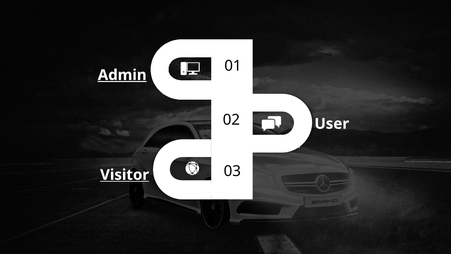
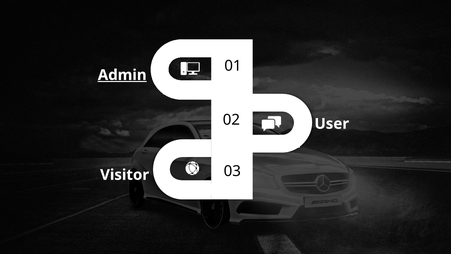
Visitor underline: present -> none (125, 175)
